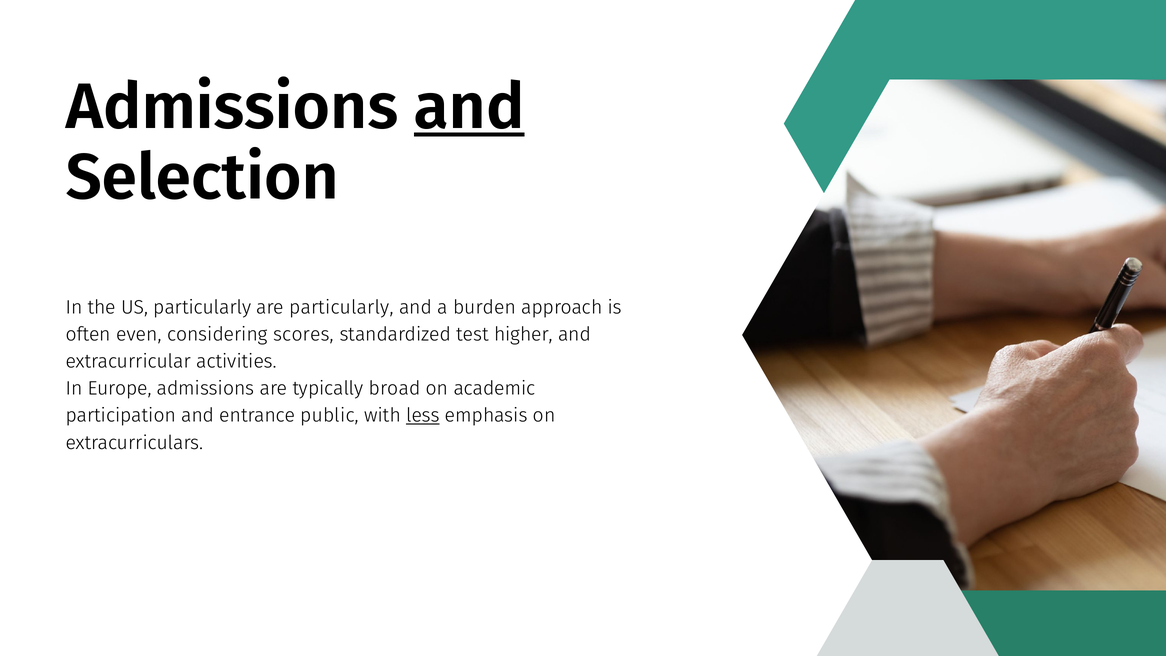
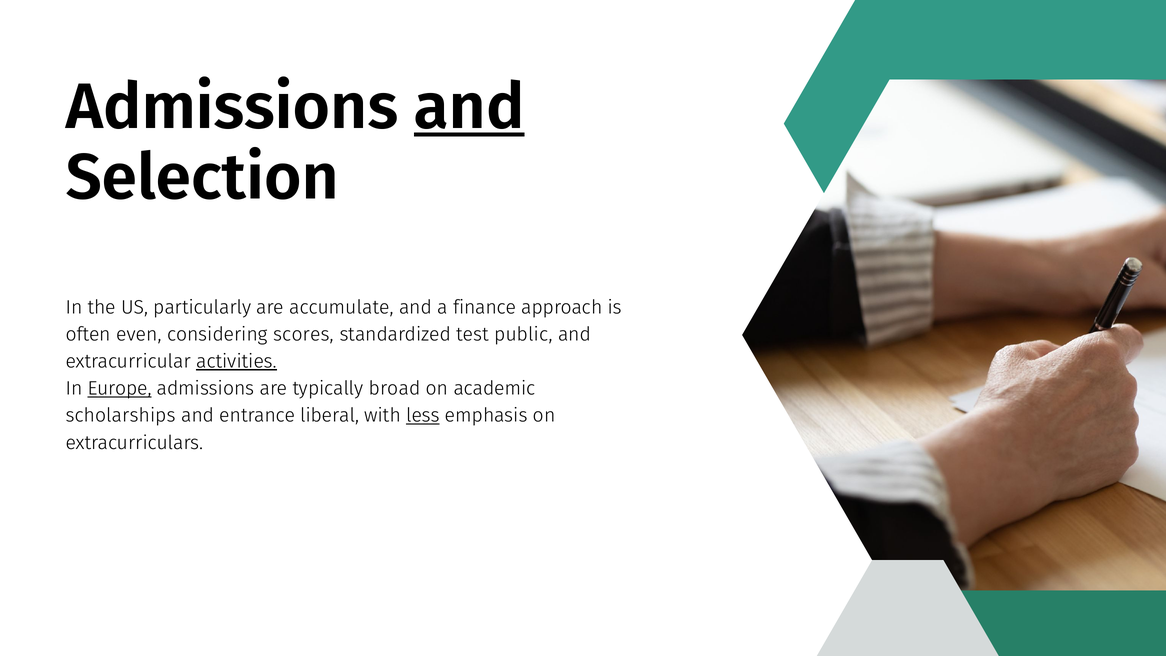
are particularly: particularly -> accumulate (341, 307)
burden: burden -> finance (485, 307)
higher: higher -> public (523, 334)
activities underline: none -> present (237, 361)
Europe underline: none -> present (120, 388)
participation: participation -> scholarships (121, 416)
public: public -> liberal (330, 416)
